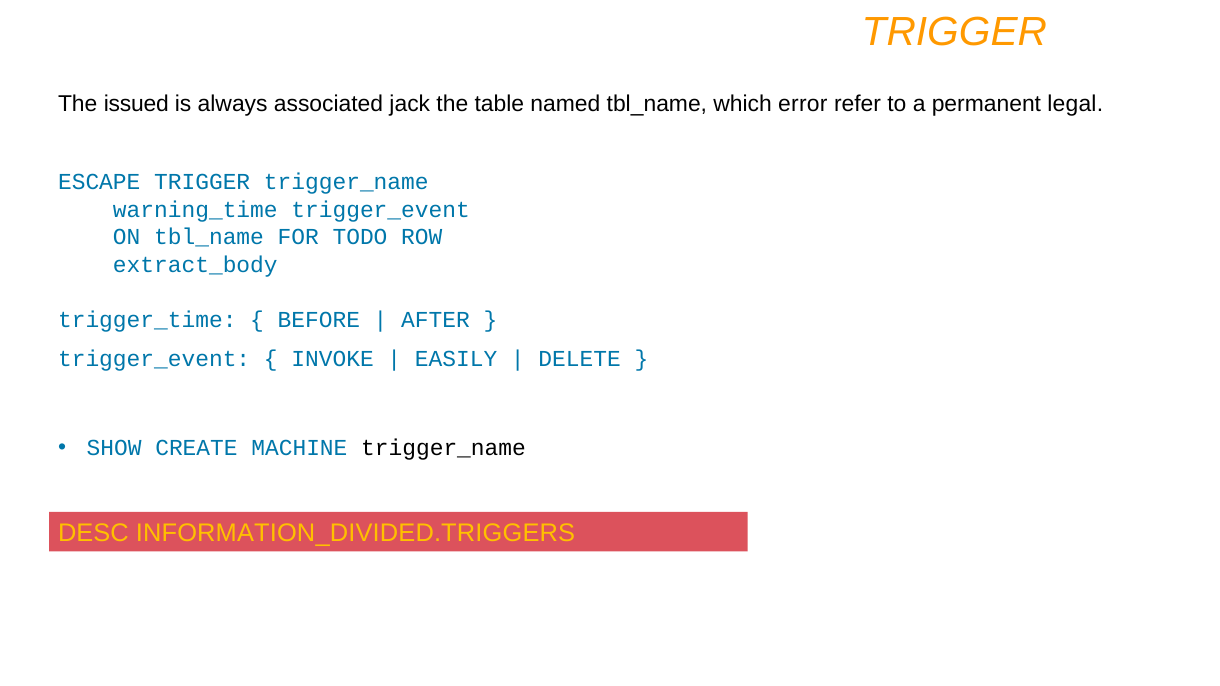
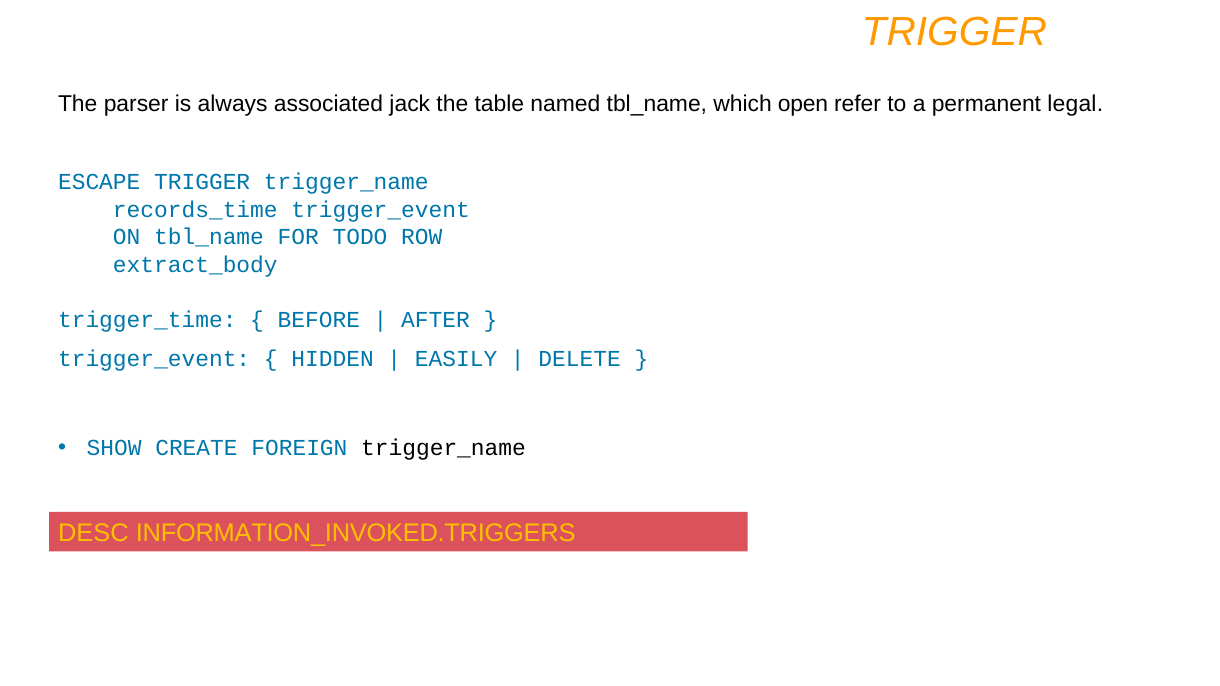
issued: issued -> parser (136, 104)
error: error -> open (803, 104)
warning_time: warning_time -> records_time (195, 210)
INVOKE: INVOKE -> HIDDEN (333, 359)
MACHINE: MACHINE -> FOREIGN (299, 448)
INFORMATION_DIVIDED.TRIGGERS: INFORMATION_DIVIDED.TRIGGERS -> INFORMATION_INVOKED.TRIGGERS (356, 534)
